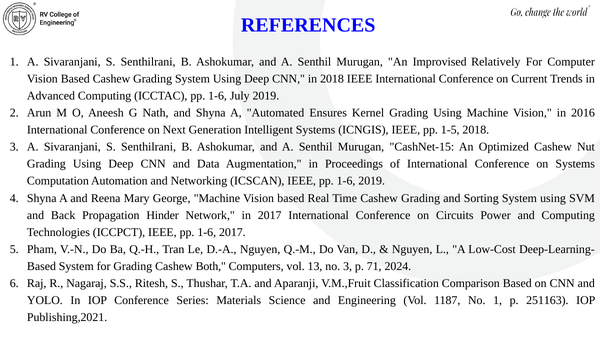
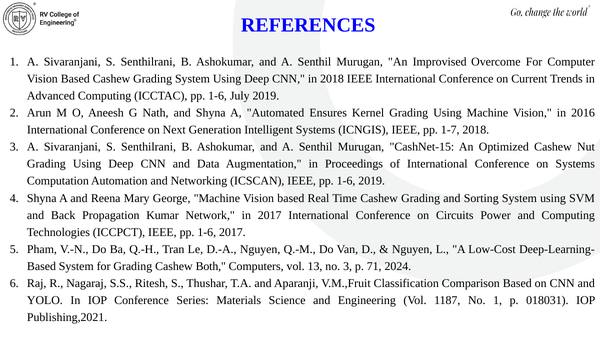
Relatively: Relatively -> Overcome (496, 62)
1-5: 1-5 -> 1-7 (450, 130)
Hinder: Hinder -> Kumar (163, 216)
251163: 251163 -> 018031 (547, 301)
